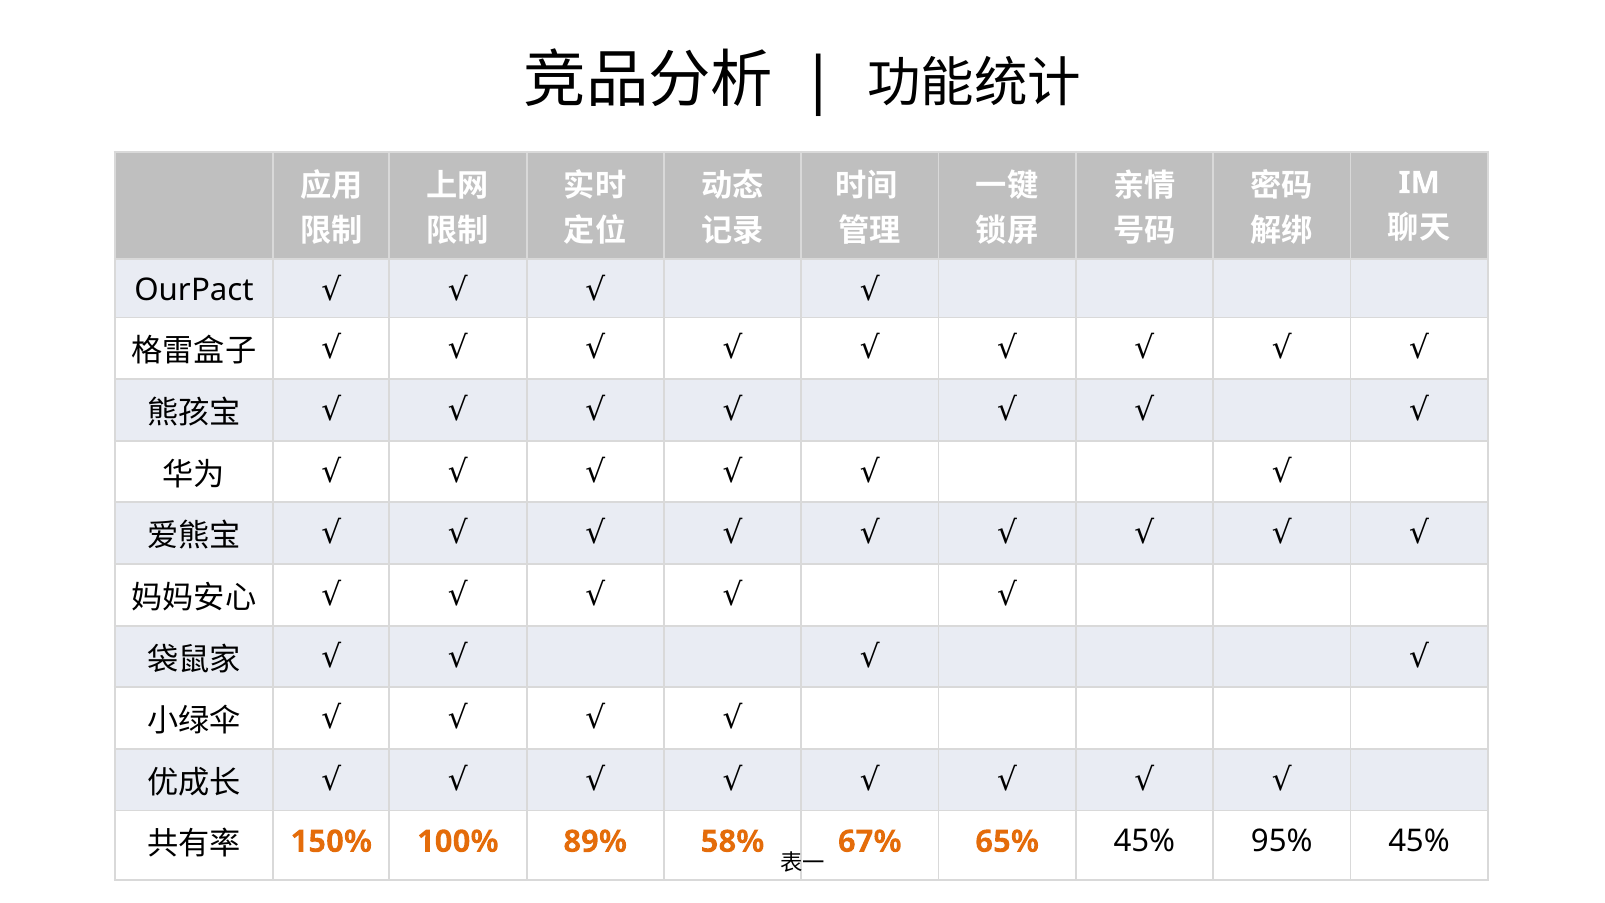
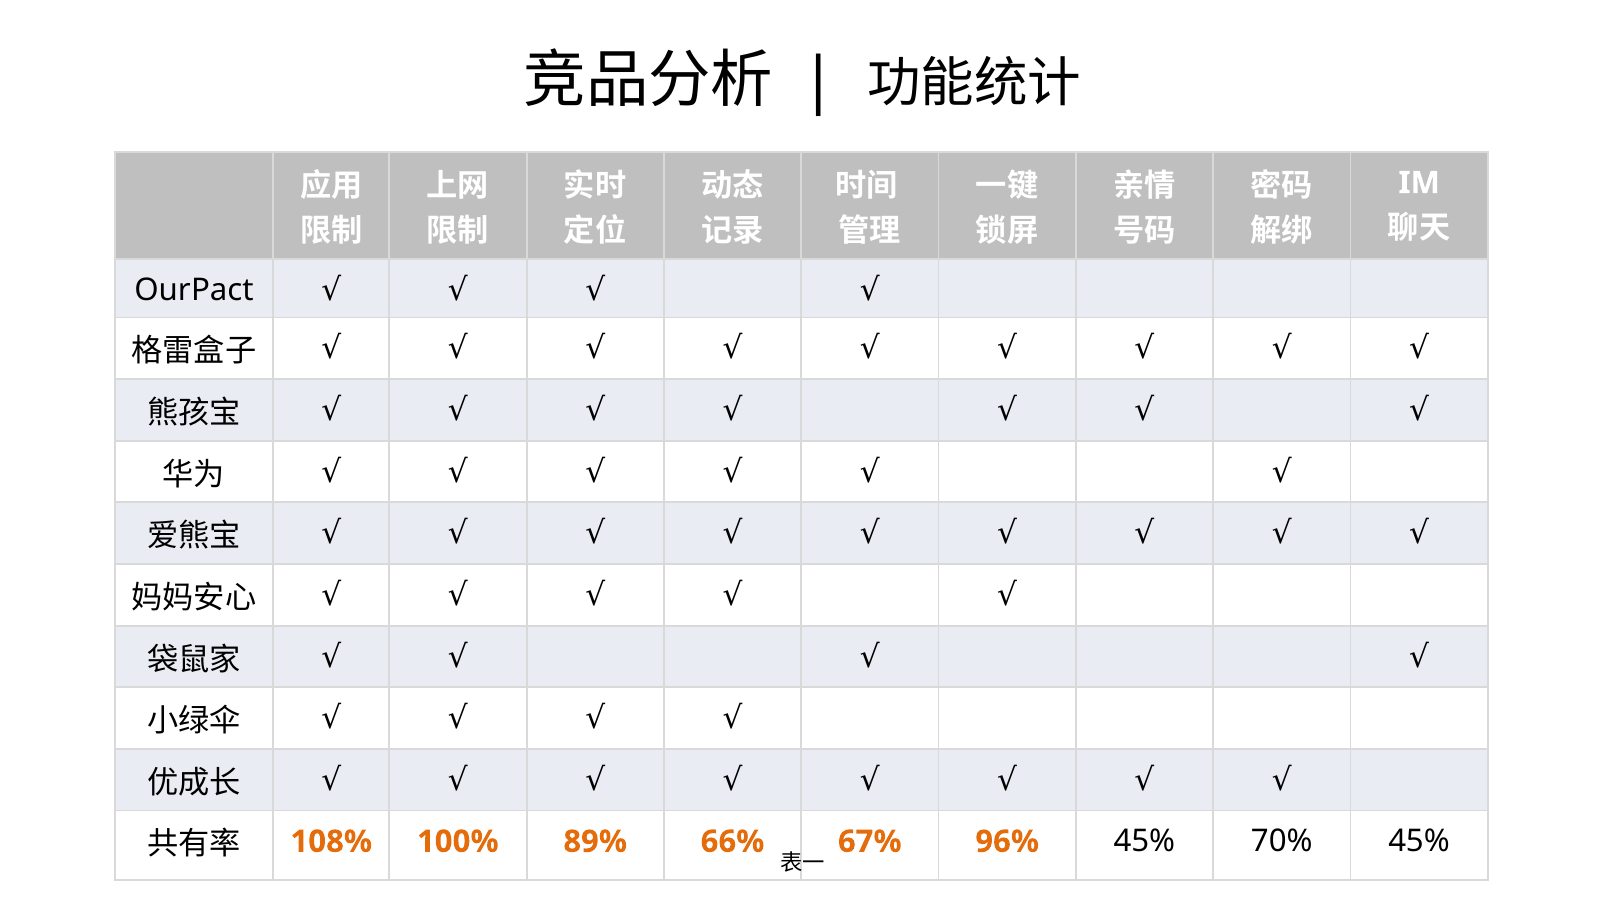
150%: 150% -> 108% (331, 841)
58%: 58% -> 66% (733, 841)
65%: 65% -> 96% (1007, 841)
95%: 95% -> 70% (1282, 841)
